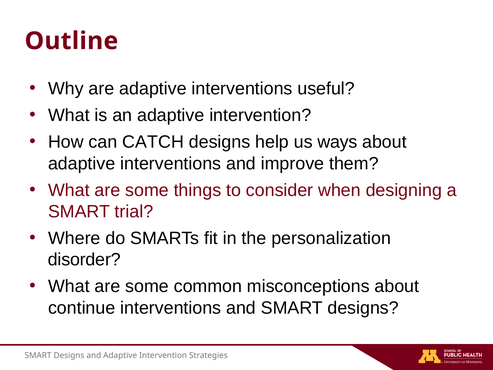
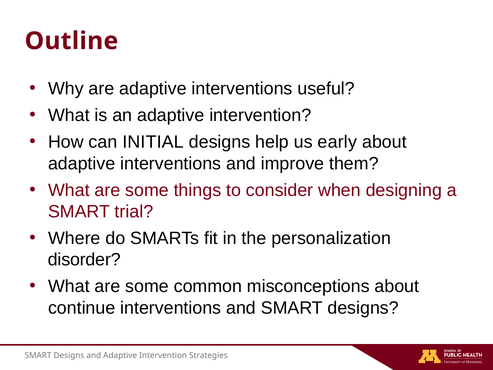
CATCH: CATCH -> INITIAL (153, 142)
ways: ways -> early (337, 142)
